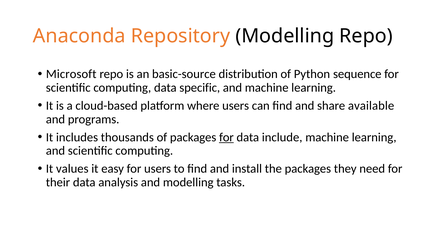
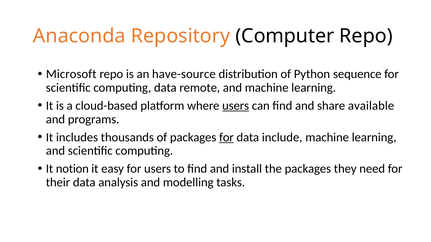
Repository Modelling: Modelling -> Computer (285, 36)
basic-source: basic-source -> have-source (184, 74)
specific: specific -> remote (200, 88)
users underline: none -> present (236, 106)
values: values -> notion (72, 169)
